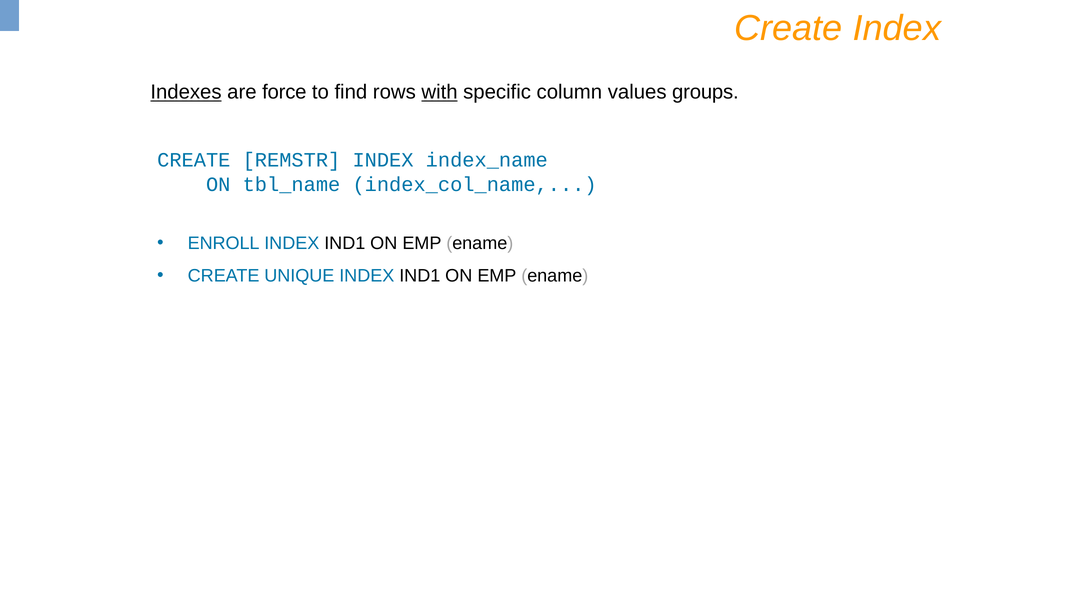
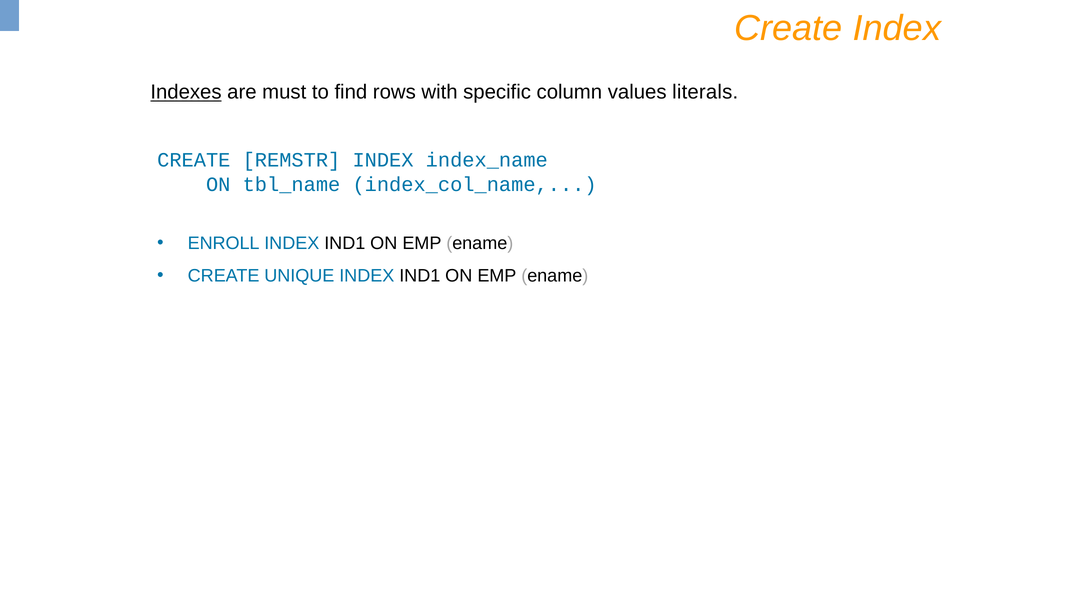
force: force -> must (284, 92)
with underline: present -> none (440, 92)
groups: groups -> literals (705, 92)
